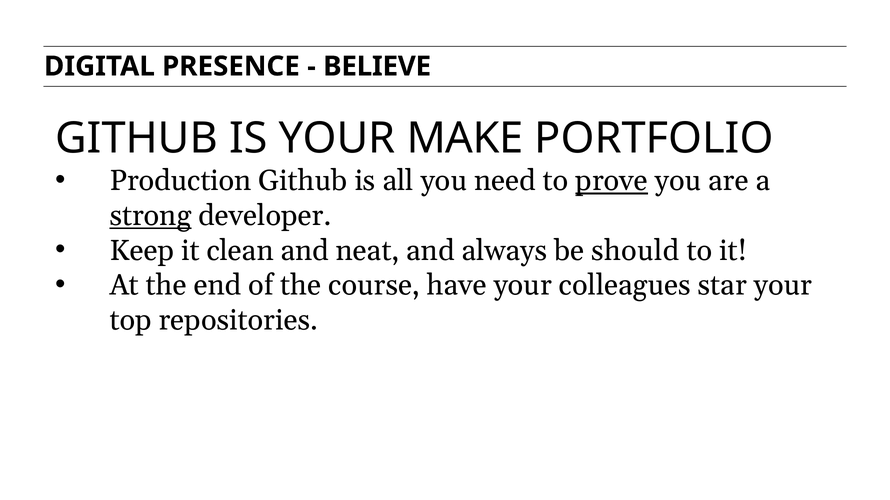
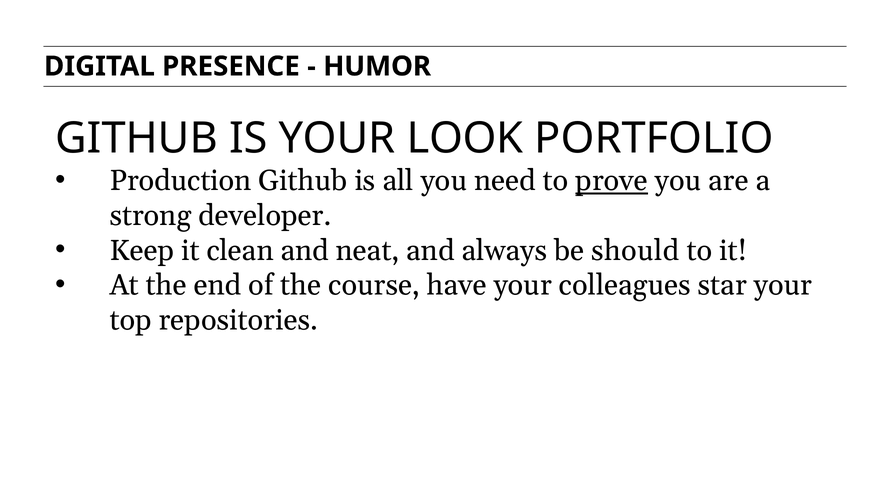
BELIEVE: BELIEVE -> HUMOR (377, 66)
MAKE: MAKE -> LOOK (465, 138)
strong underline: present -> none (150, 216)
